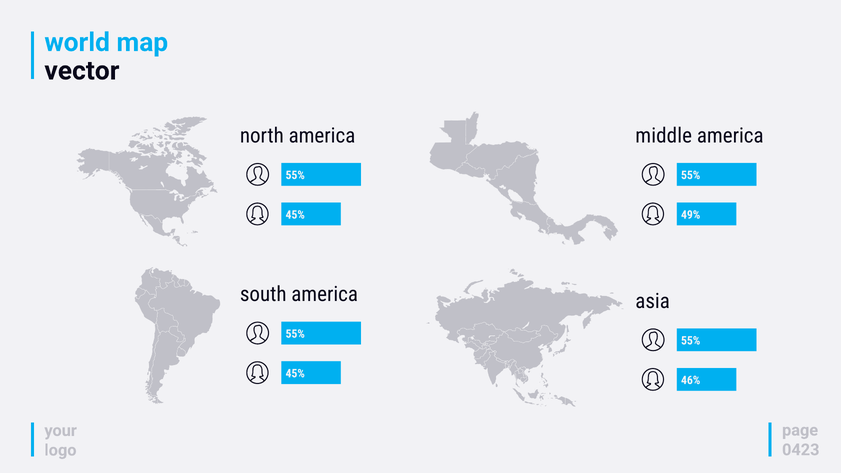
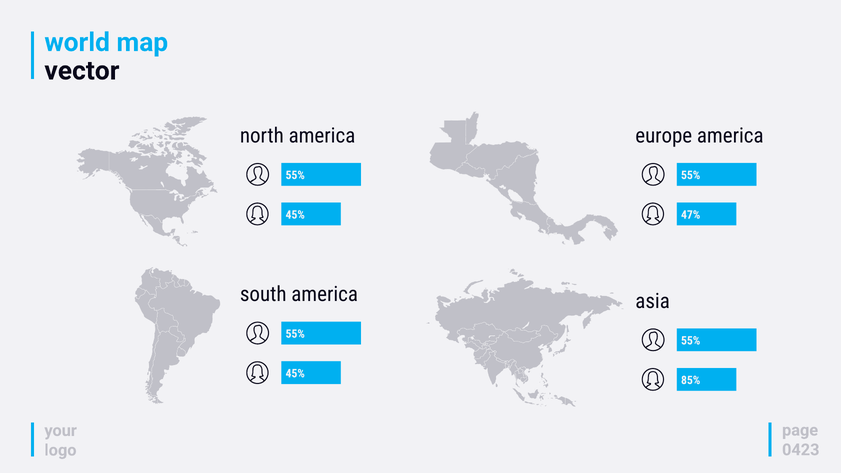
middle: middle -> europe (664, 136)
49%: 49% -> 47% (691, 215)
46%: 46% -> 85% (691, 380)
